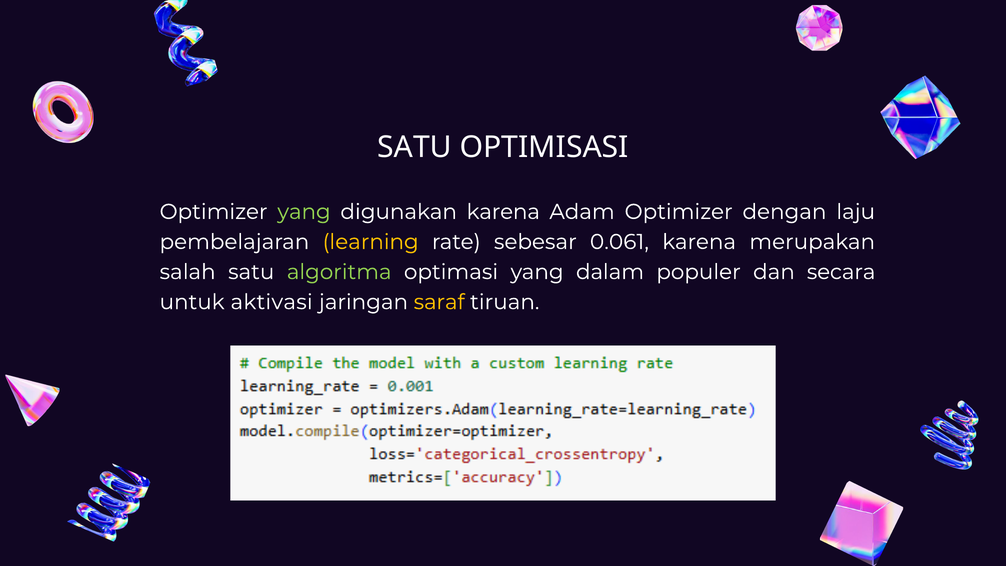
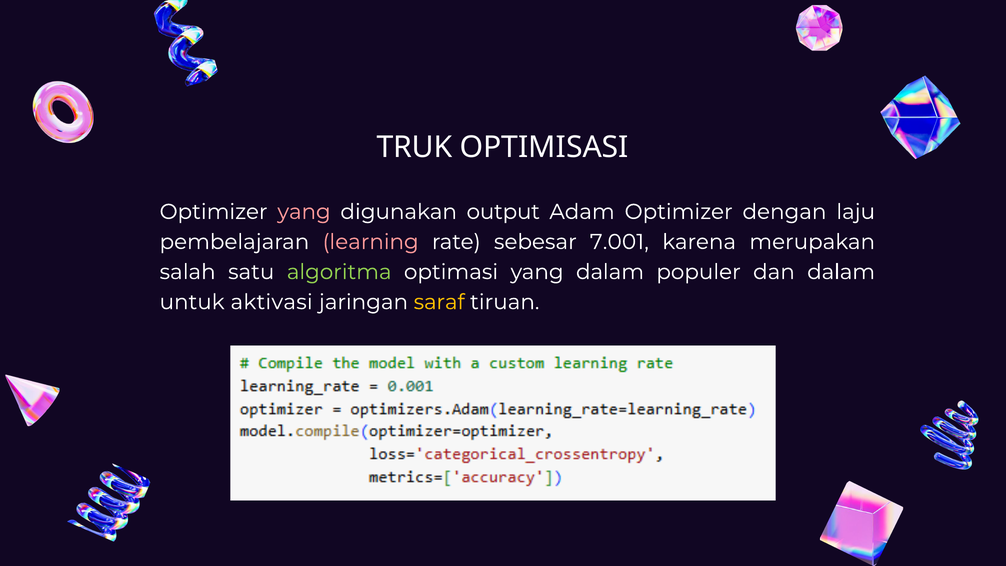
SATU: SATU -> TRUK (415, 147)
yang colour: light green -> pink (304, 212)
digunakan karena: karena -> output (503, 212)
learning colour: yellow -> pink (371, 242)
0.061: 0.061 -> 7.001 (619, 242)
dan secara: secara -> dalam (841, 272)
